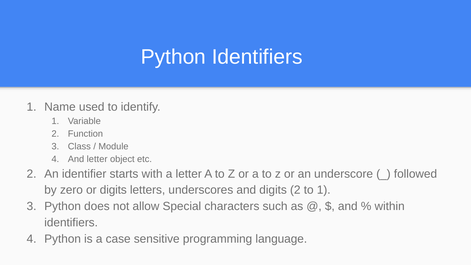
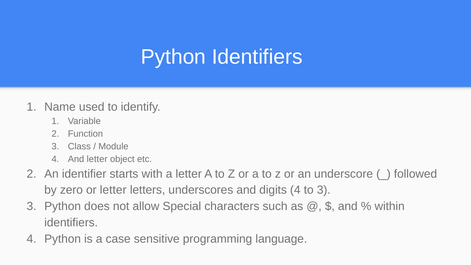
or digits: digits -> letter (113, 190)
digits 2: 2 -> 4 (295, 190)
to 1: 1 -> 3 (324, 190)
